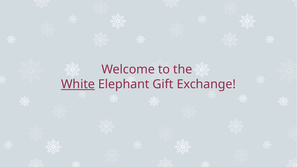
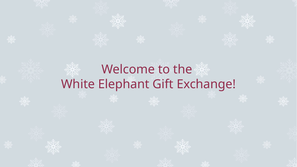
White underline: present -> none (78, 84)
